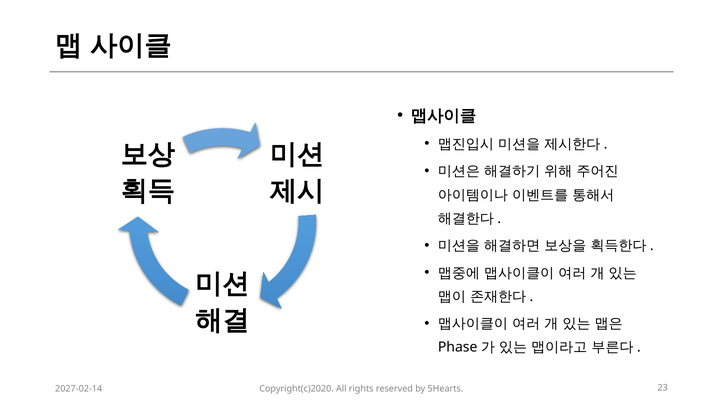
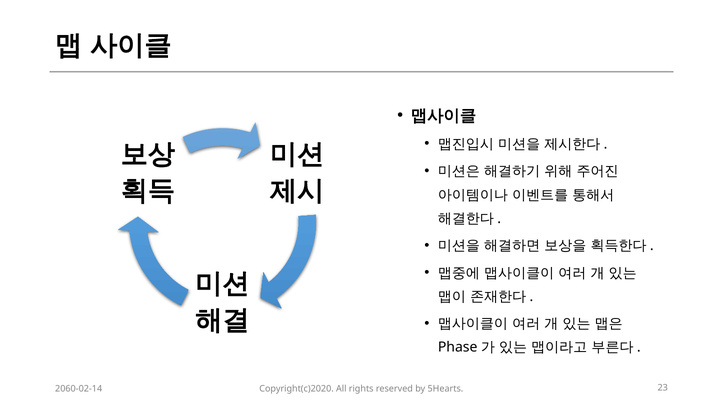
2027-02-14: 2027-02-14 -> 2060-02-14 (79, 388)
